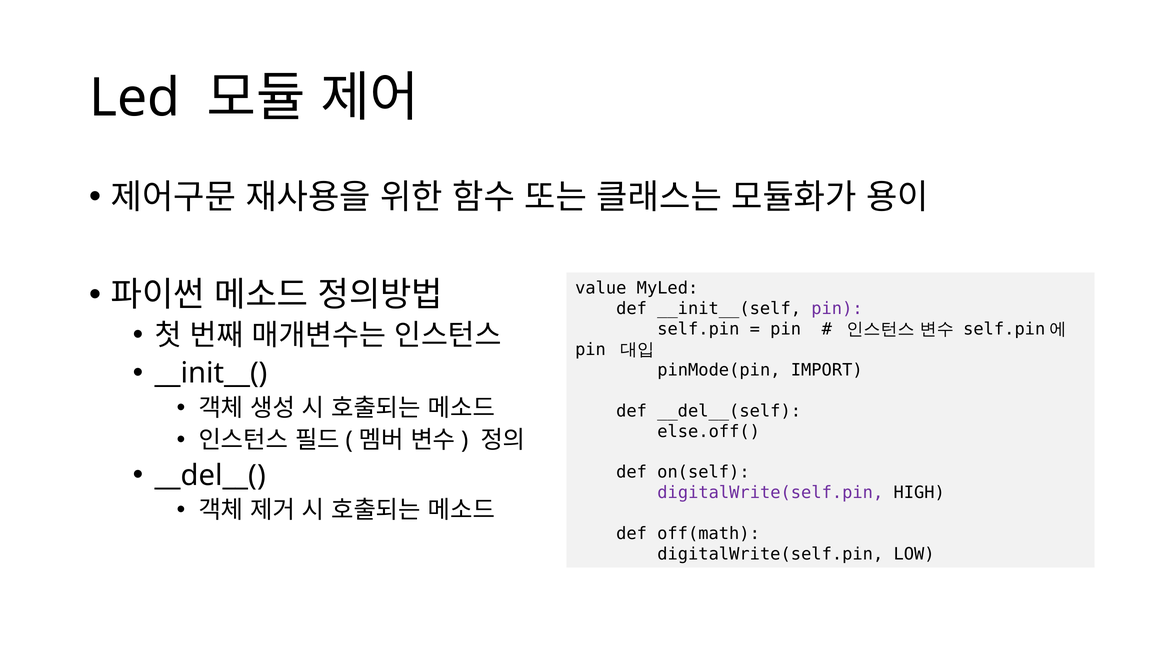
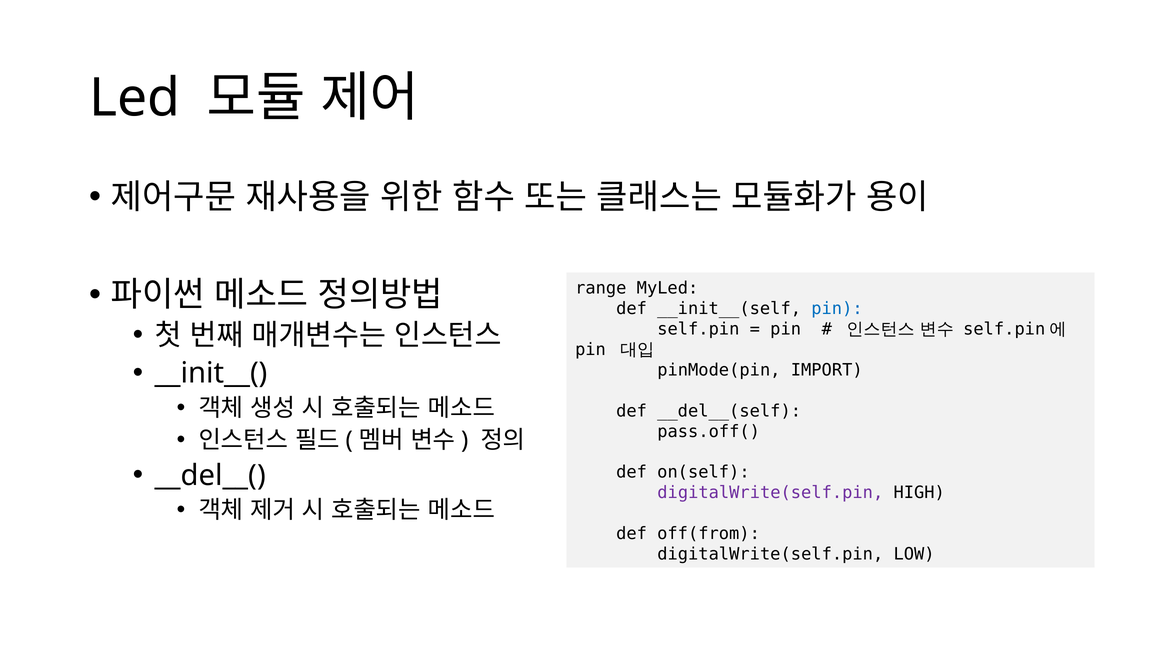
value: value -> range (601, 288)
pin colour: purple -> blue (837, 309)
else.off(: else.off( -> pass.off( (709, 431)
off(math: off(math -> off(from (709, 534)
